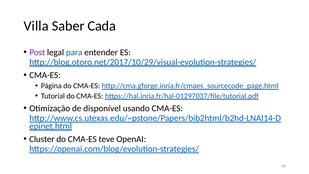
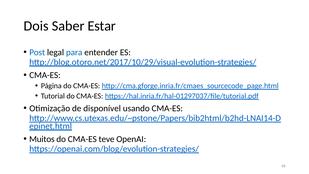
Villa: Villa -> Dois (36, 26)
Cada: Cada -> Estar (102, 26)
Post colour: purple -> blue (37, 52)
Cluster: Cluster -> Muitos (42, 139)
